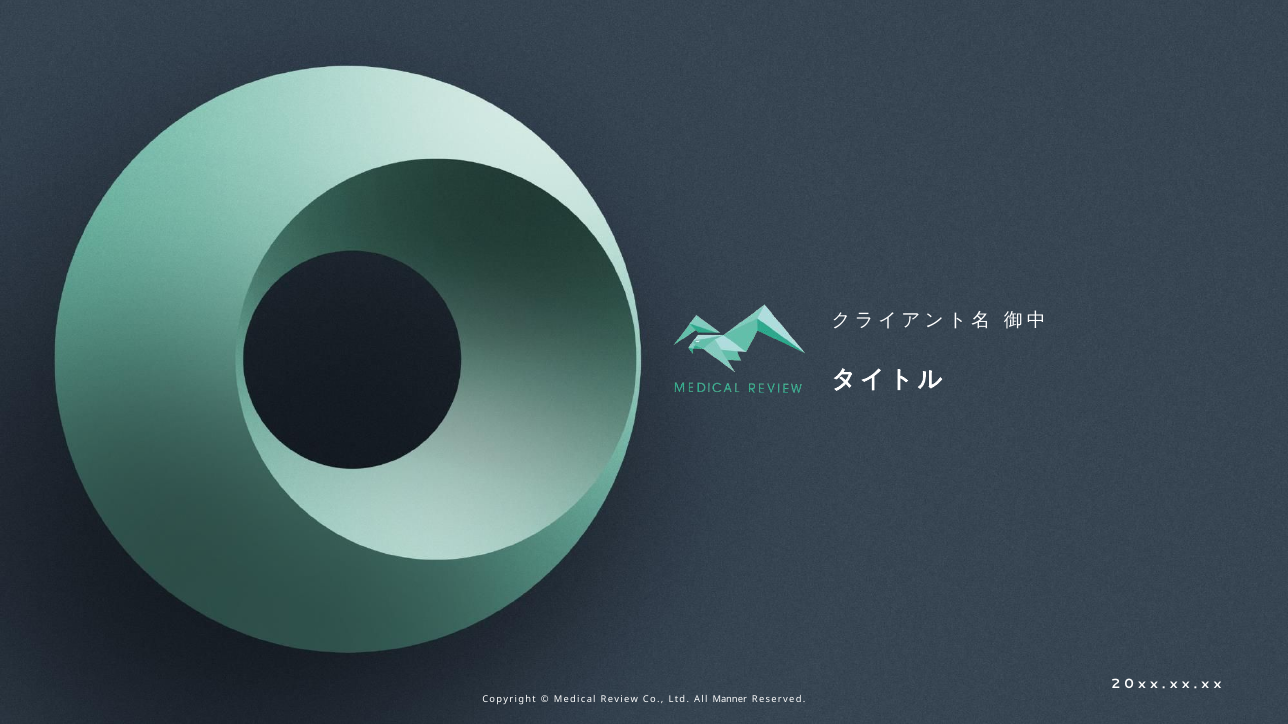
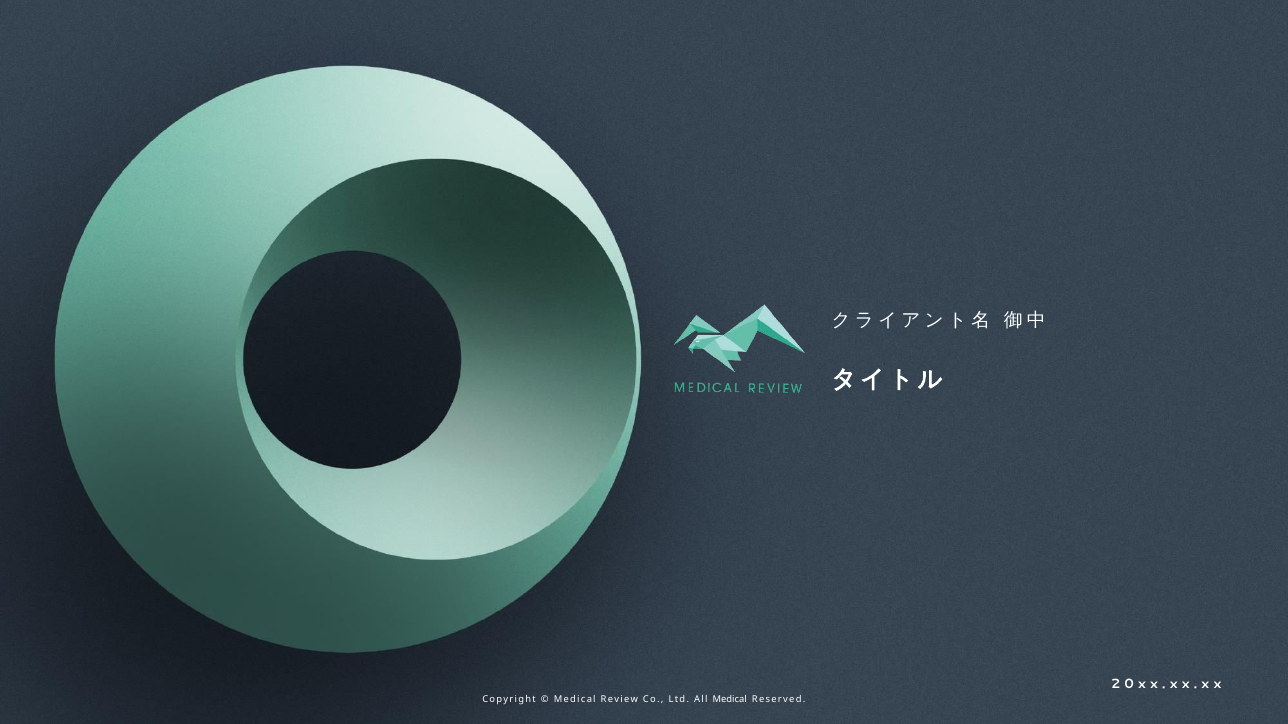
All Manner: Manner -> Medical (730, 700)
